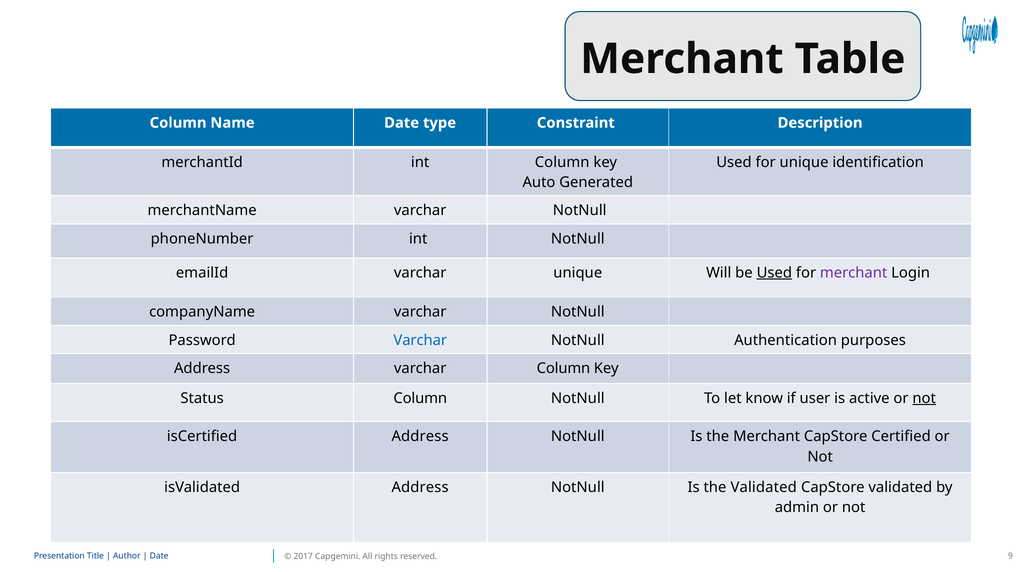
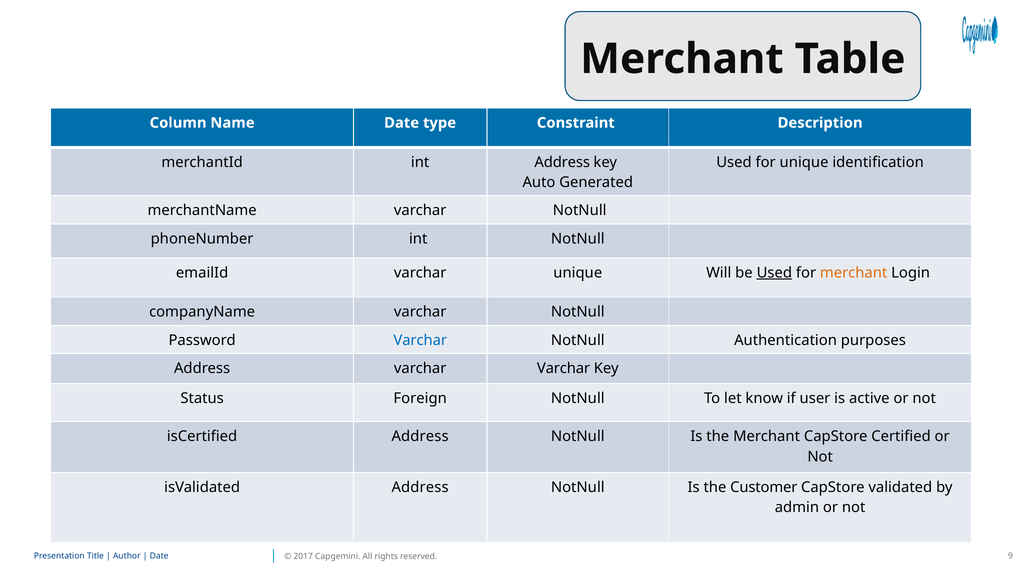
int Column: Column -> Address (562, 162)
merchant colour: purple -> orange (854, 273)
varchar Column: Column -> Varchar (563, 368)
Status Column: Column -> Foreign (420, 398)
not underline: present -> none (924, 398)
the Validated: Validated -> Customer (764, 487)
